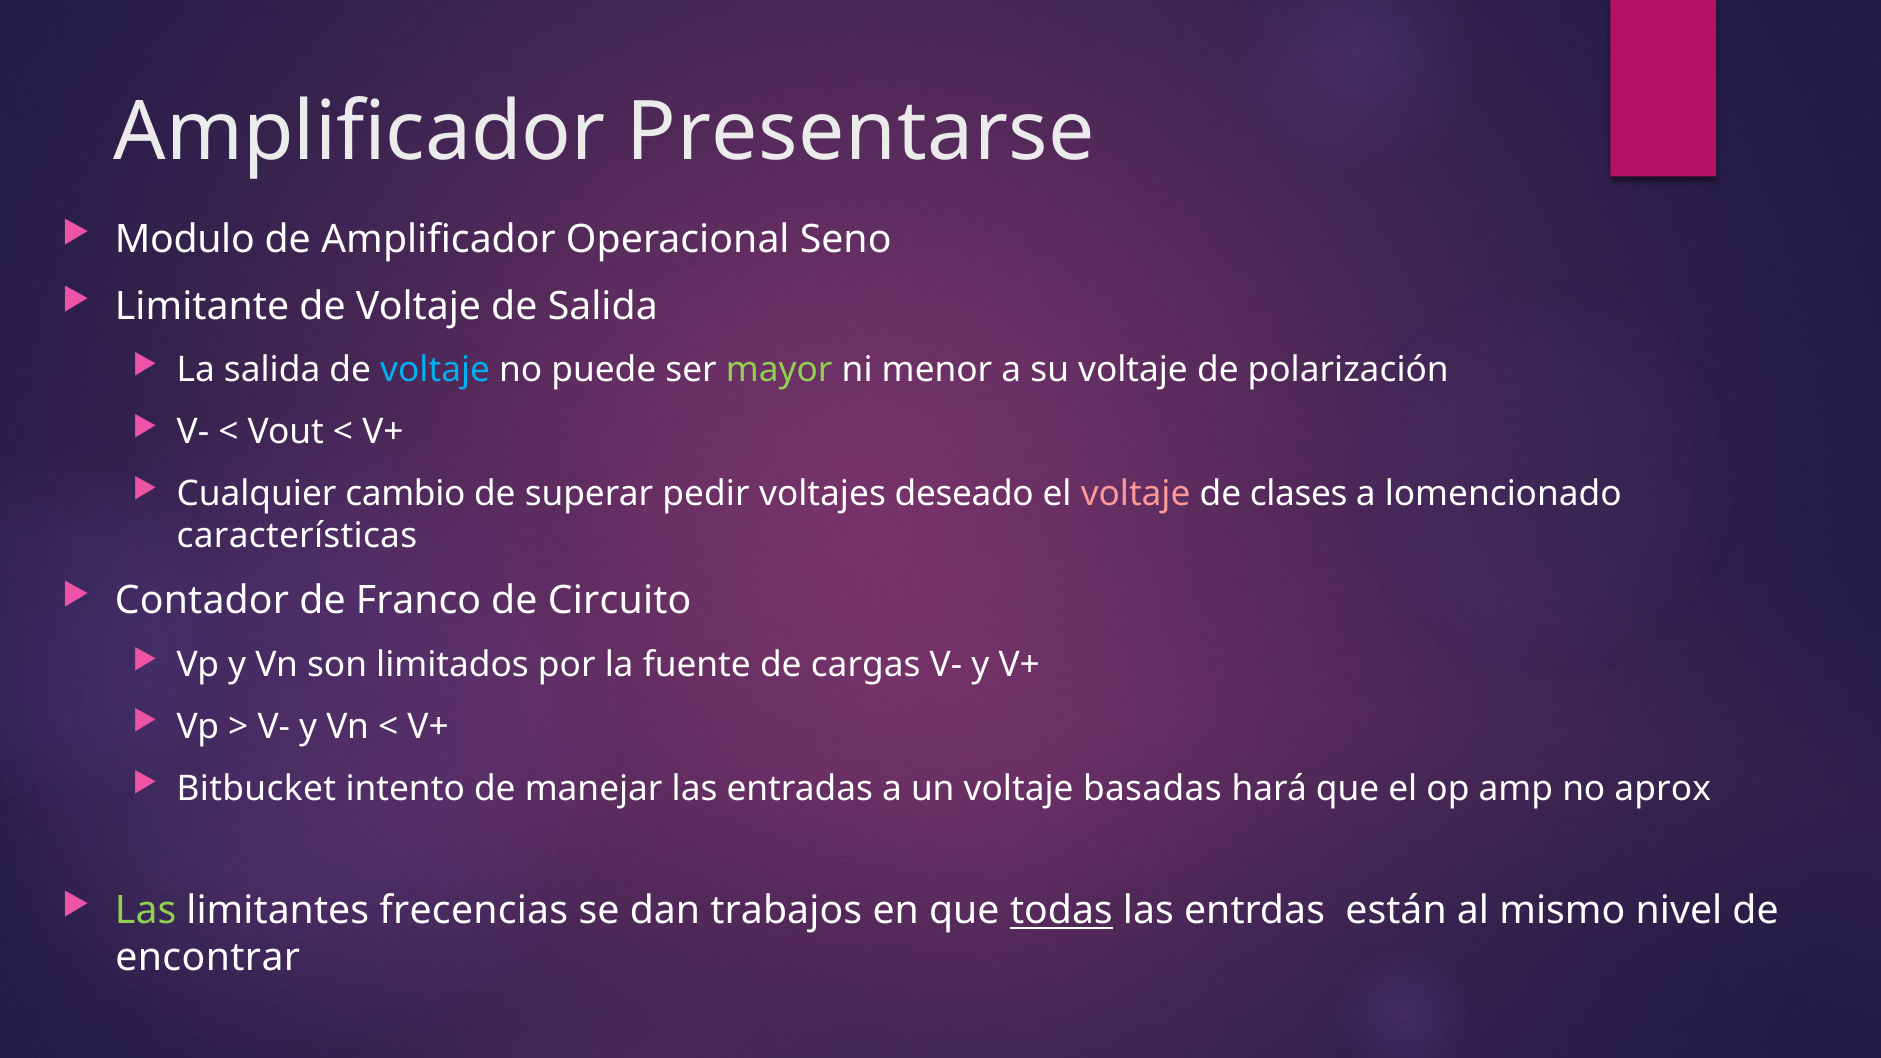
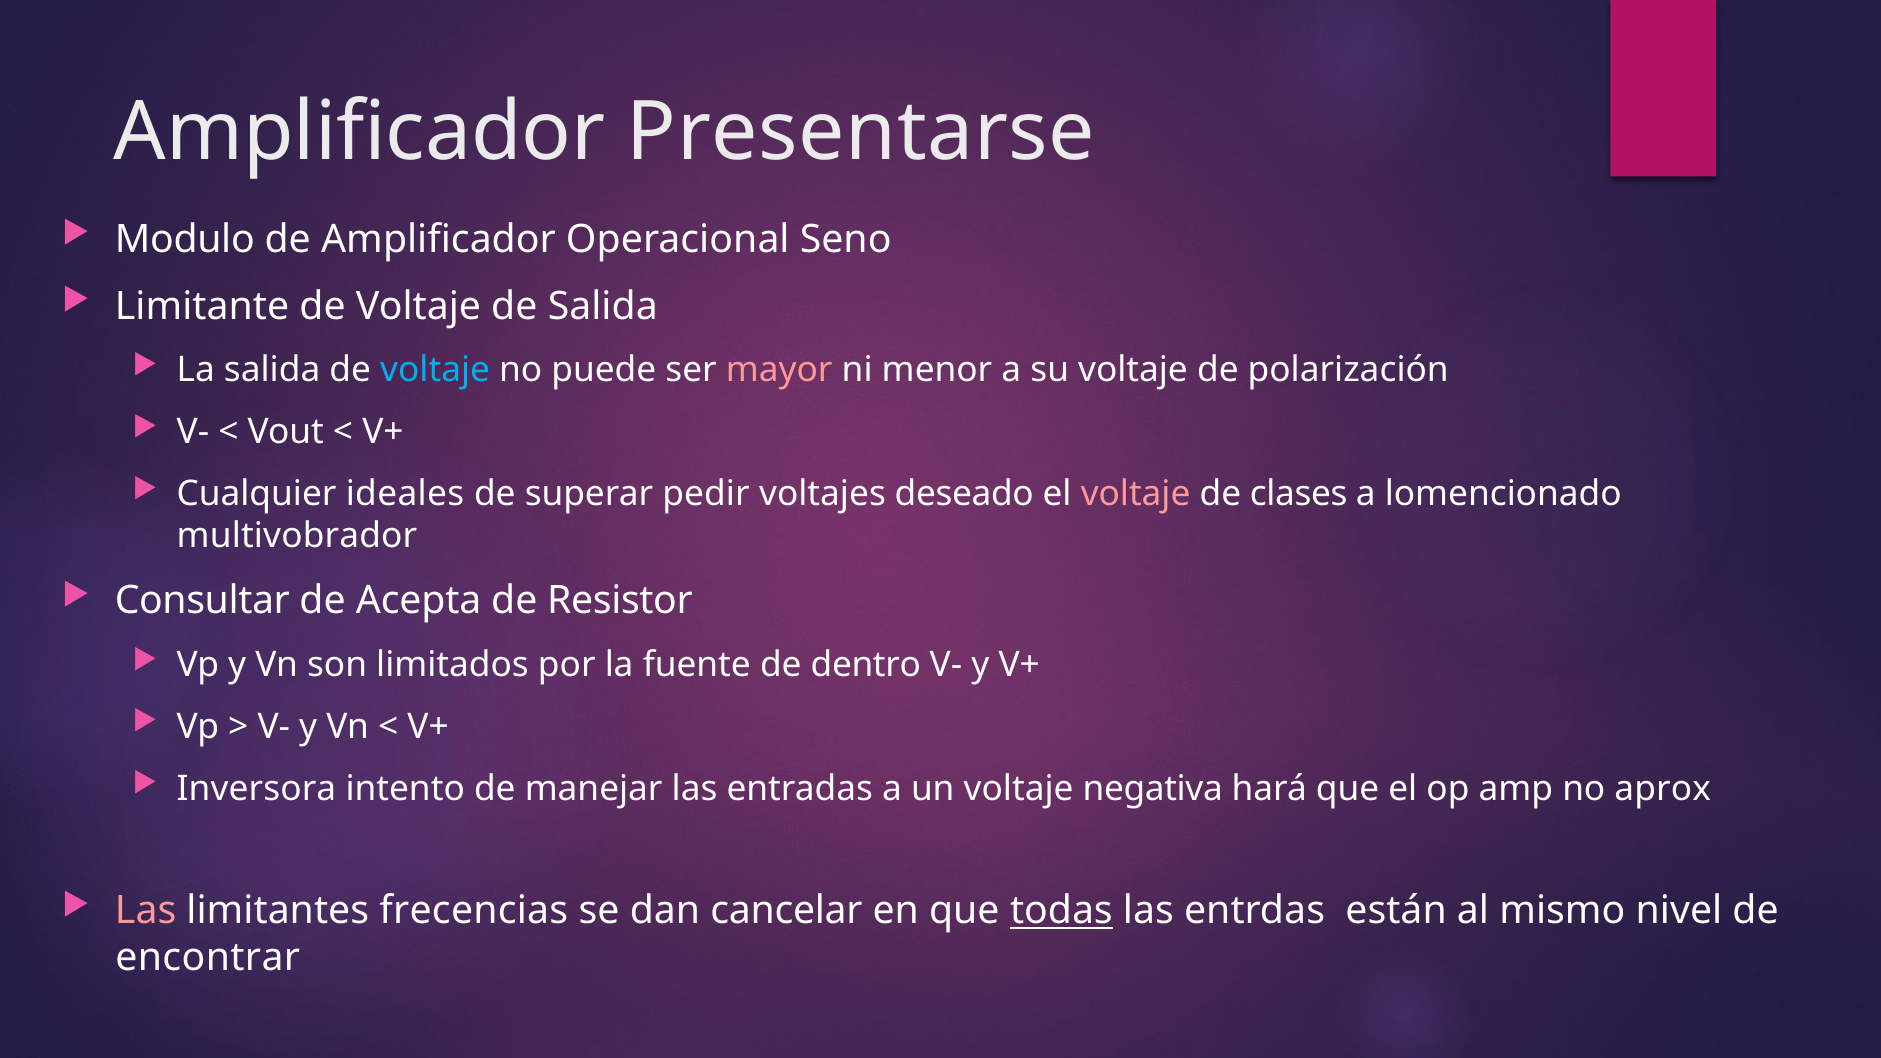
mayor colour: light green -> pink (779, 370)
cambio: cambio -> ideales (405, 494)
características: características -> multivobrador (297, 536)
Contador: Contador -> Consultar (202, 601)
Franco: Franco -> Acepta (419, 601)
Circuito: Circuito -> Resistor (620, 601)
cargas: cargas -> dentro (866, 665)
Bitbucket: Bitbucket -> Inversora (256, 789)
basadas: basadas -> negativa (1153, 789)
Las colour: light green -> pink (146, 911)
trabajos: trabajos -> cancelar (786, 911)
